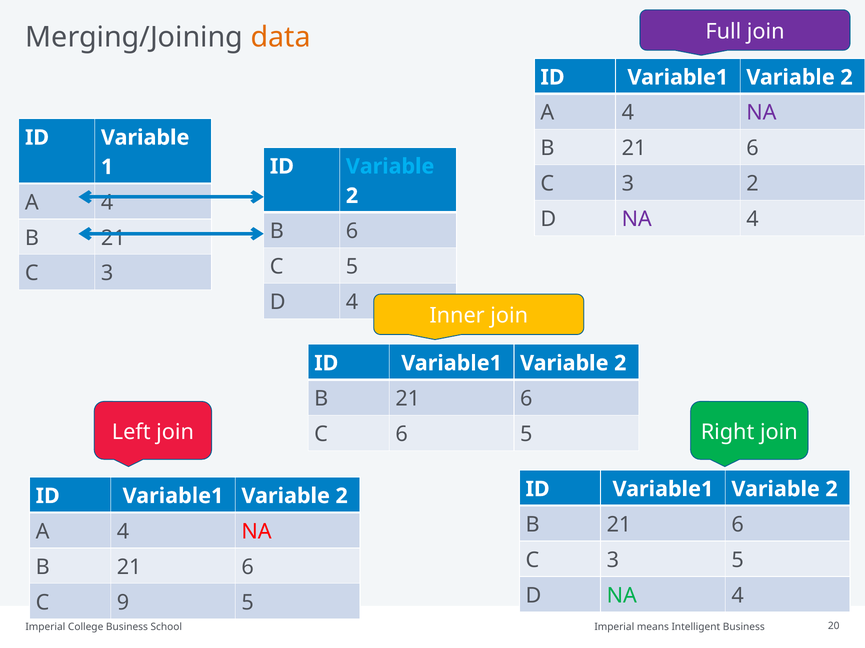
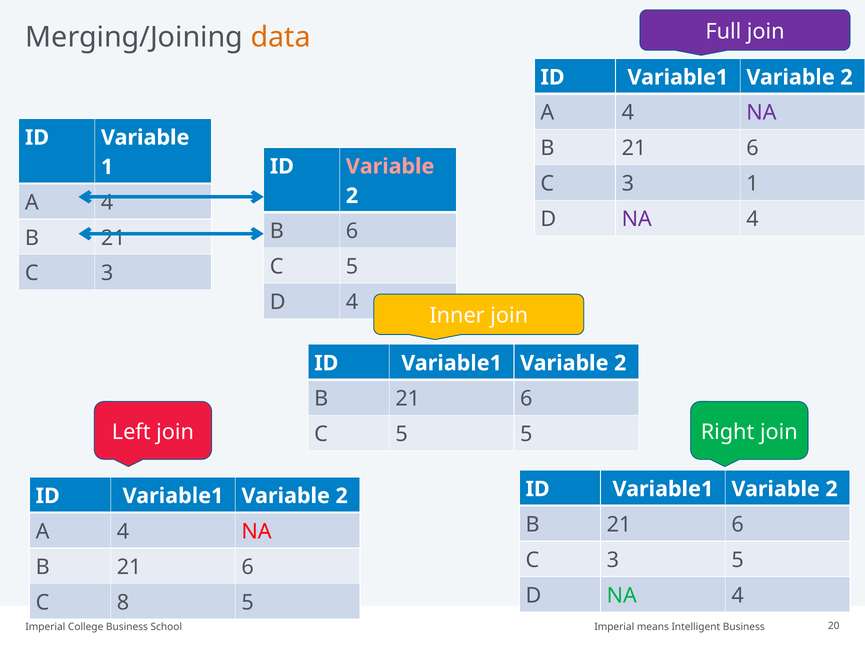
Variable colour: light blue -> pink (390, 167)
3 2: 2 -> 1 (753, 184)
6: 6 -> 5 (402, 435)
9: 9 -> 8 (123, 603)
